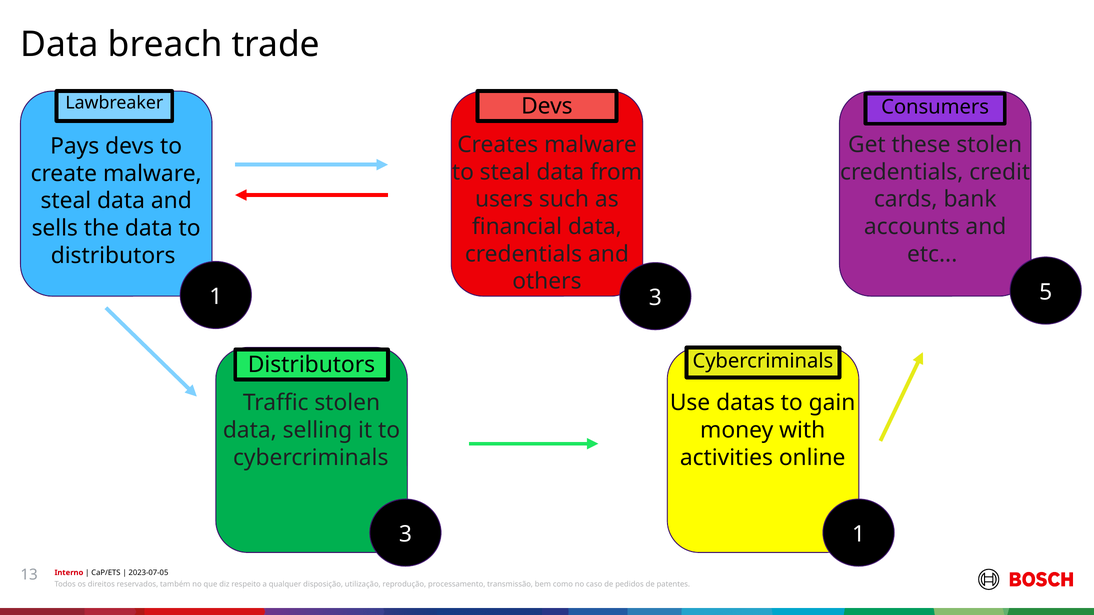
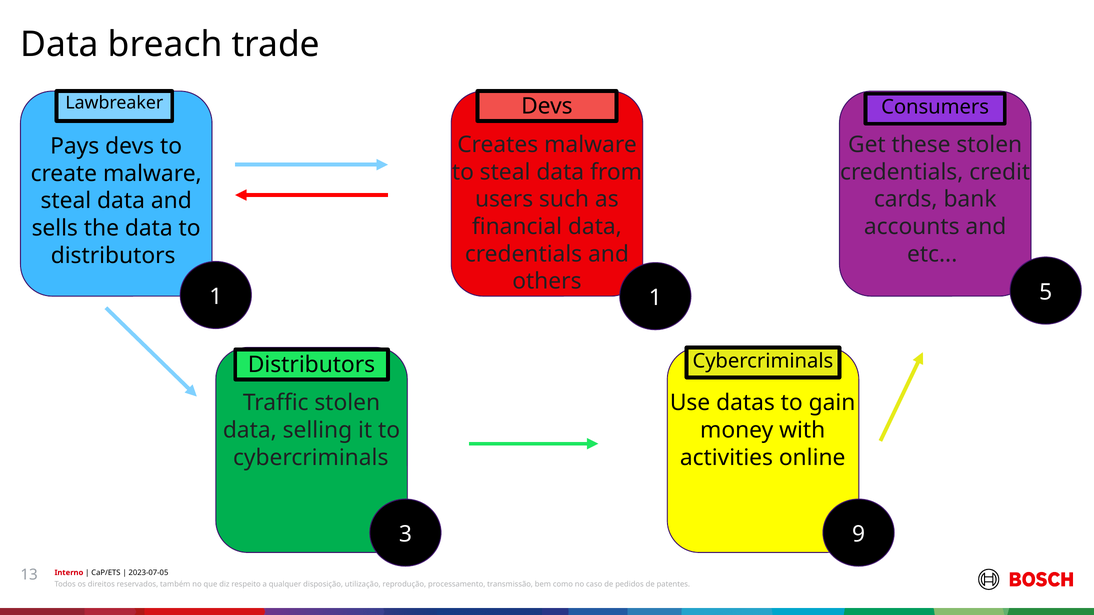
1 3: 3 -> 1 (655, 298)
3 1: 1 -> 9 (859, 535)
